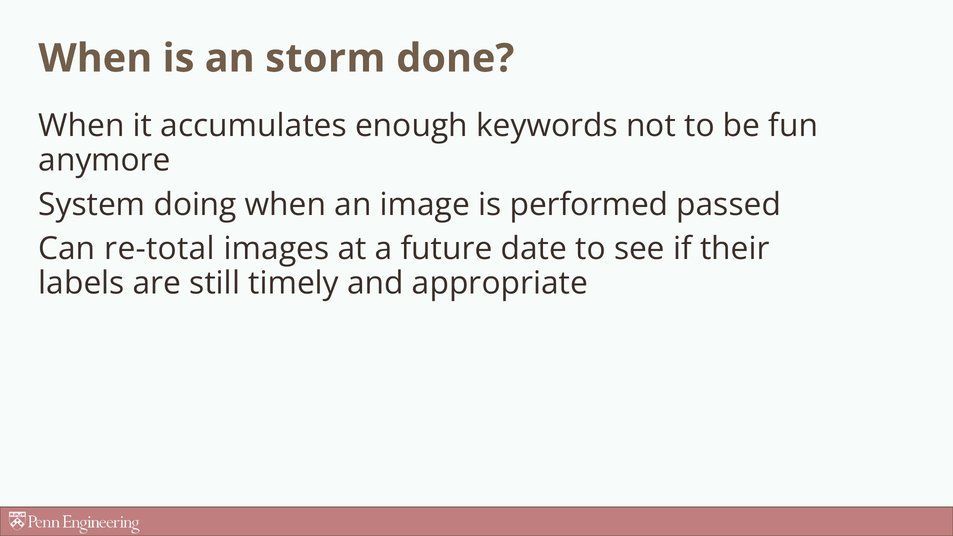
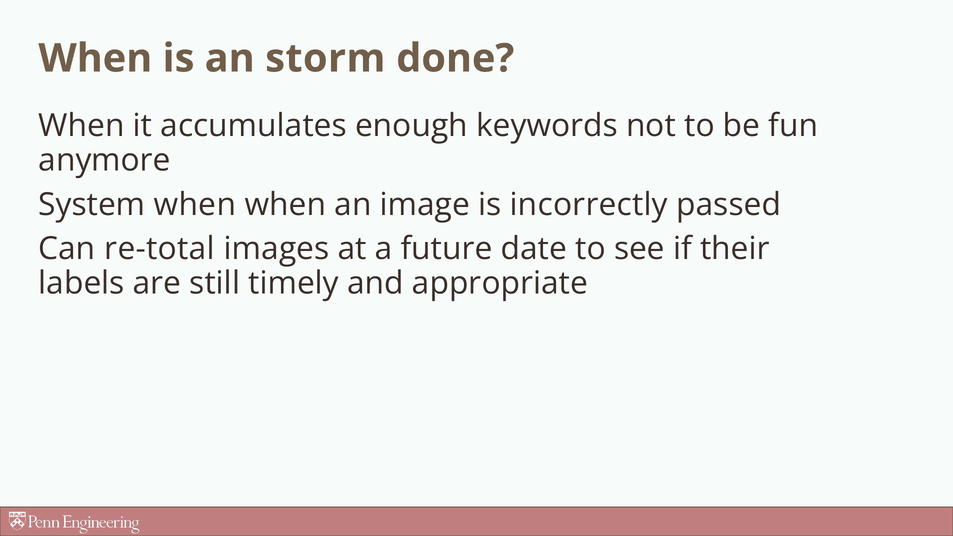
System doing: doing -> when (195, 205)
performed: performed -> incorrectly (589, 205)
